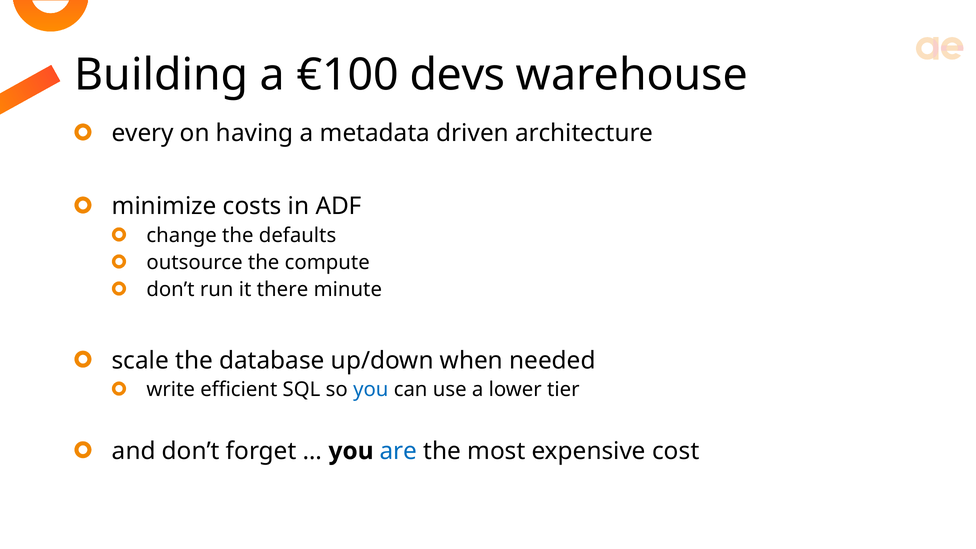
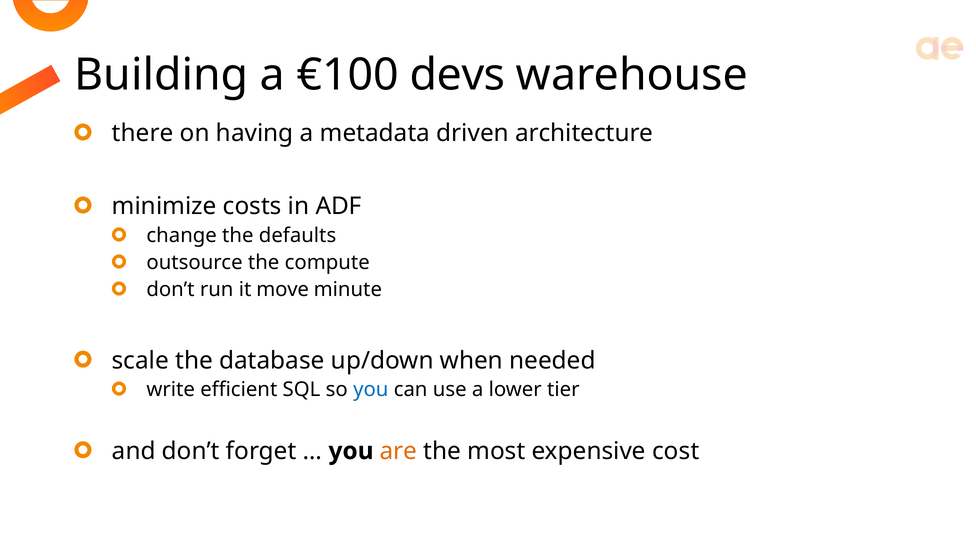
every: every -> there (143, 133)
there: there -> move (283, 290)
are colour: blue -> orange (398, 451)
